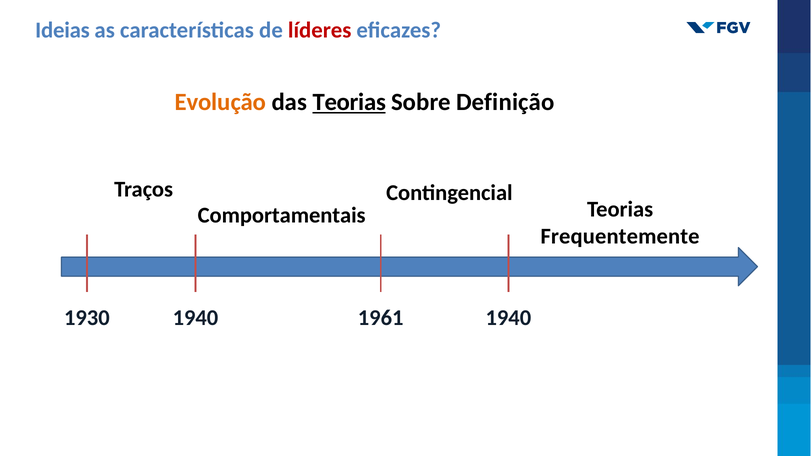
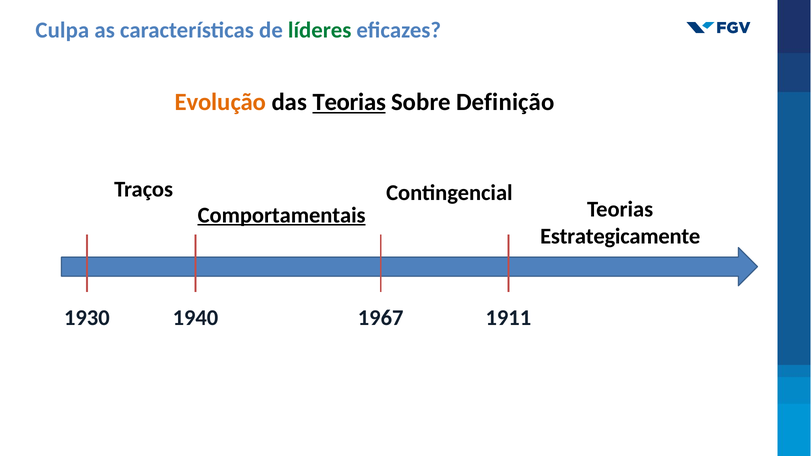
Ideias: Ideias -> Culpa (62, 30)
líderes colour: red -> green (320, 30)
Comportamentais underline: none -> present (282, 215)
Frequentemente: Frequentemente -> Estrategicamente (620, 236)
1961: 1961 -> 1967 (381, 318)
1930 1940: 1940 -> 1911 (508, 318)
